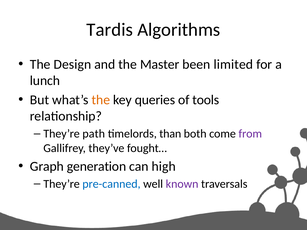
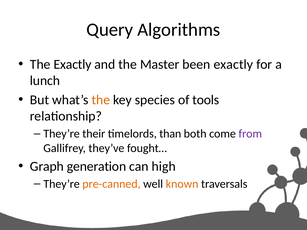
Tardis: Tardis -> Query (110, 30)
The Design: Design -> Exactly (73, 64)
been limited: limited -> exactly (233, 64)
queries: queries -> species (155, 100)
path: path -> their (94, 134)
pre-canned colour: blue -> orange (111, 184)
known colour: purple -> orange (182, 184)
